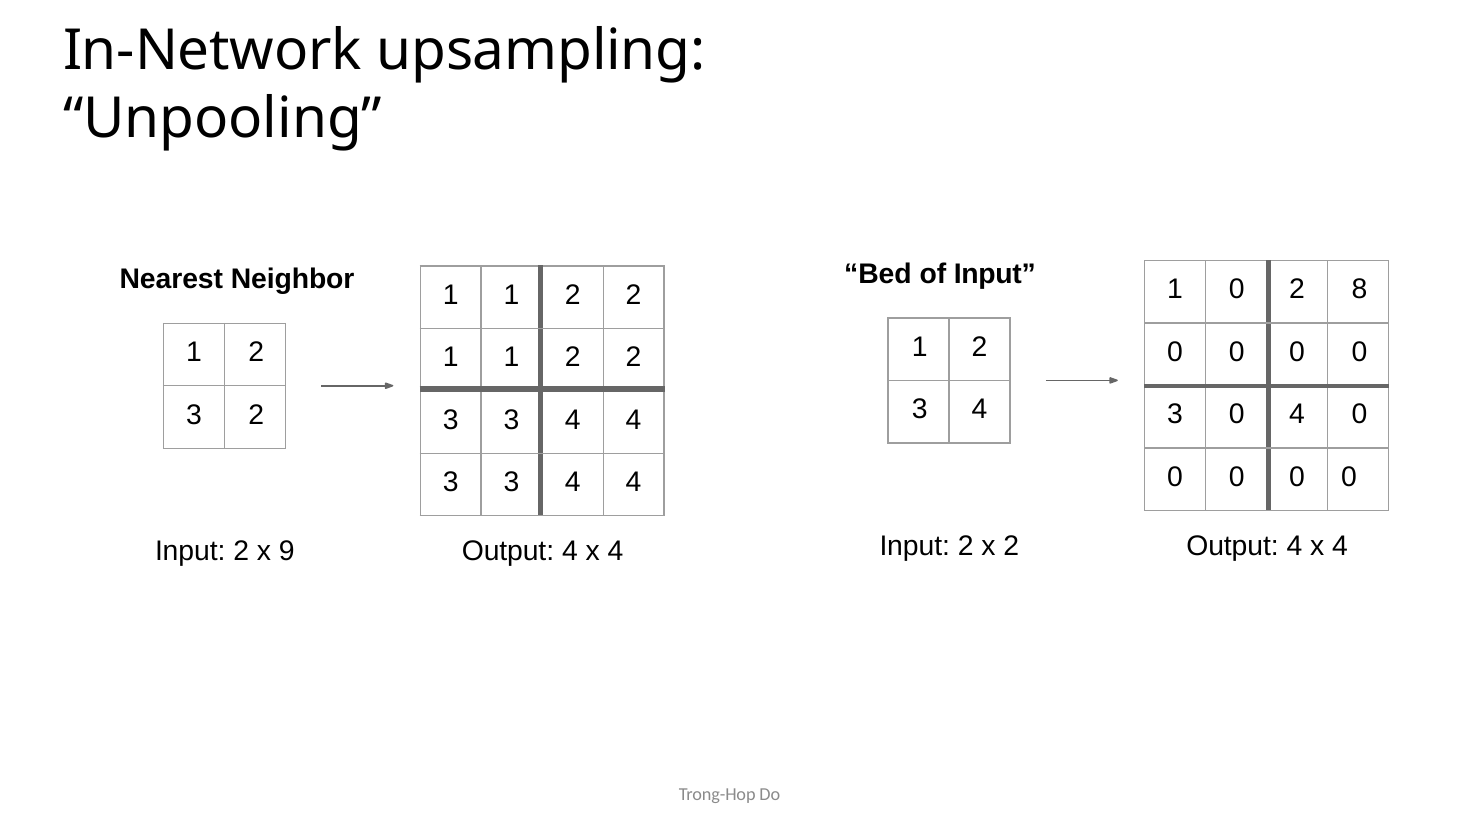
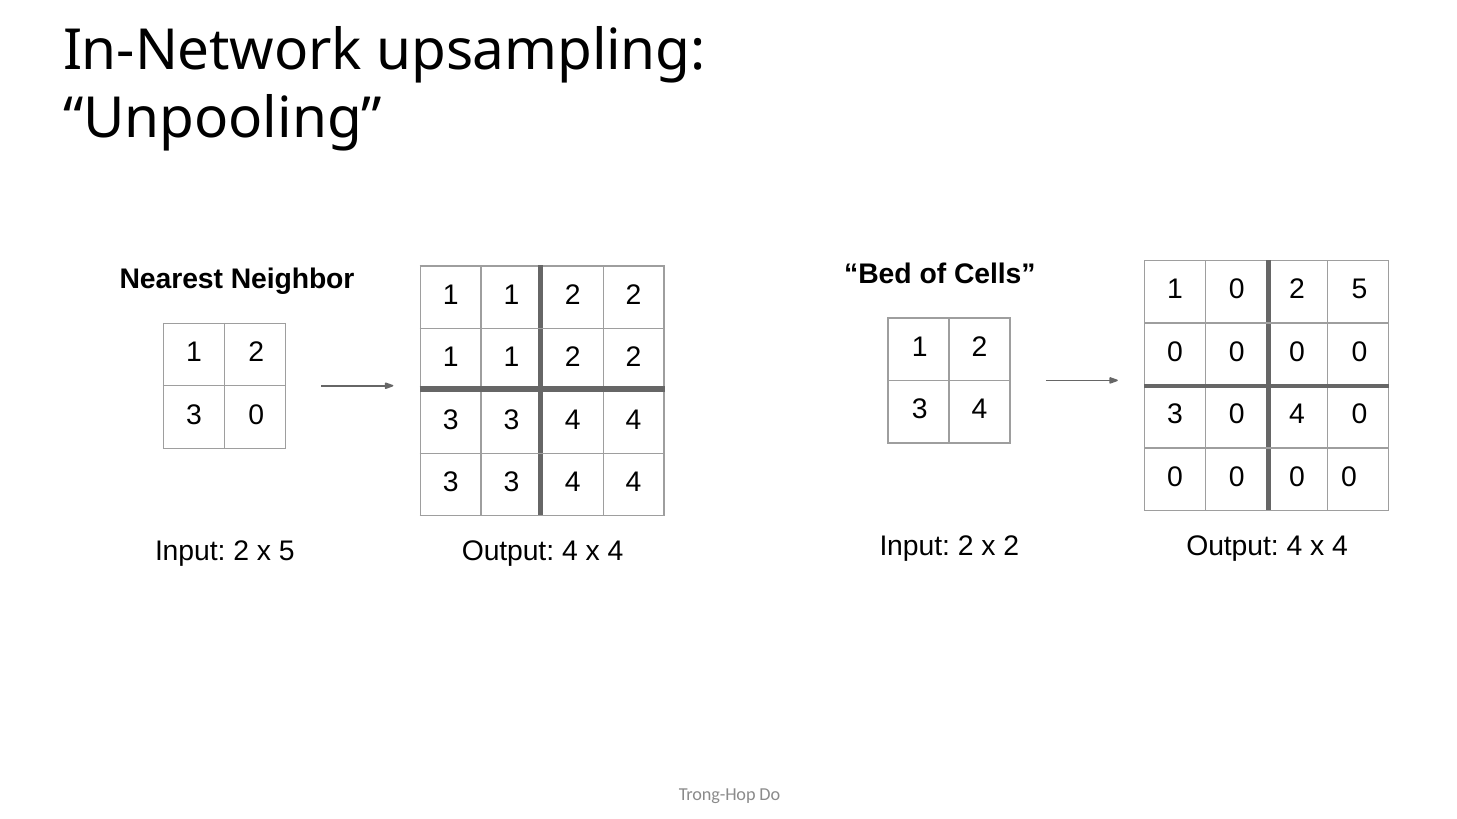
of Input: Input -> Cells (995, 274)
2 8: 8 -> 5 (1359, 290)
2: 2 -> 0 (256, 415)
x 9: 9 -> 5 (287, 551)
